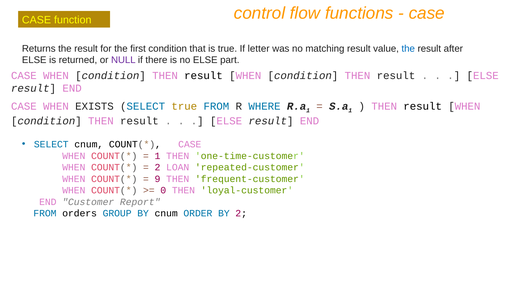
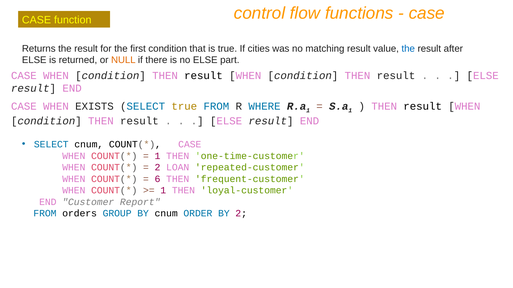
letter: letter -> cities (259, 49)
NULL colour: purple -> orange (123, 60)
9: 9 -> 6 (157, 179)
0: 0 -> 1 (163, 191)
